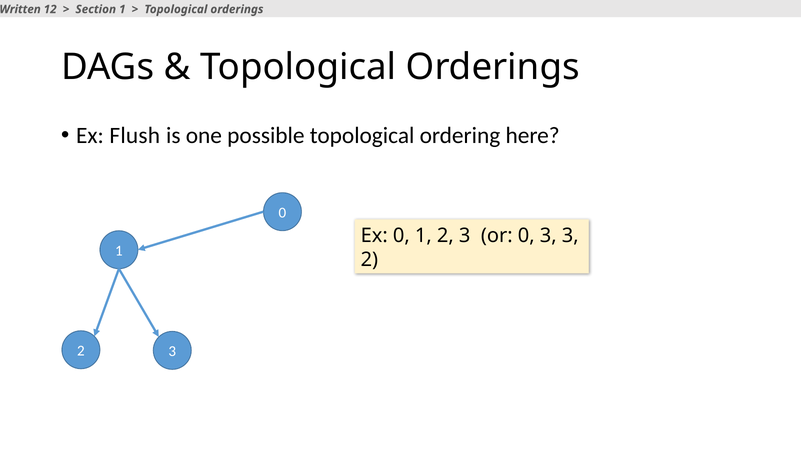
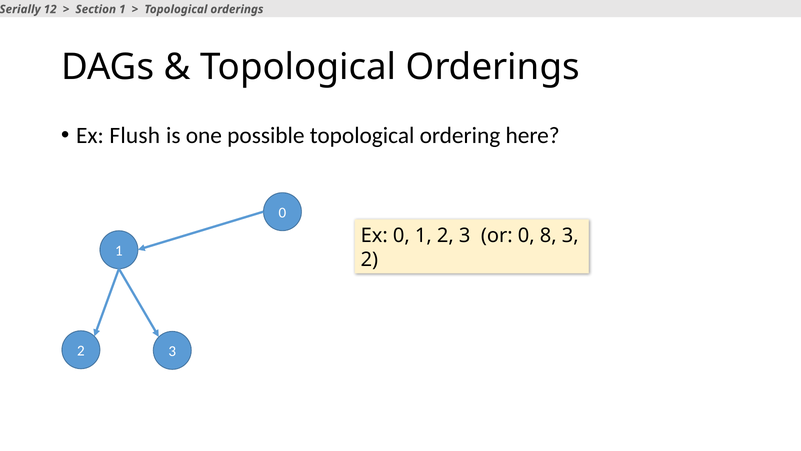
Written: Written -> Serially (20, 9)
0 3: 3 -> 8 (548, 236)
